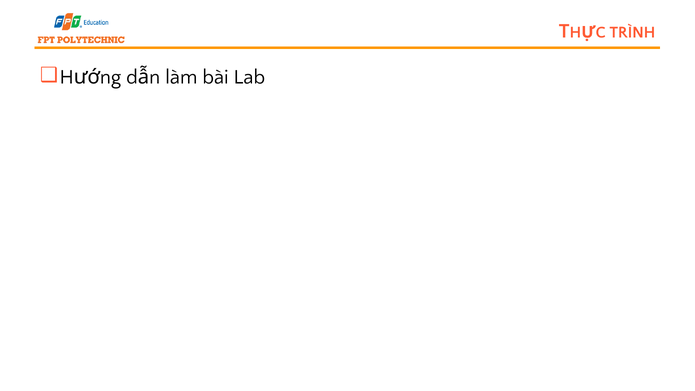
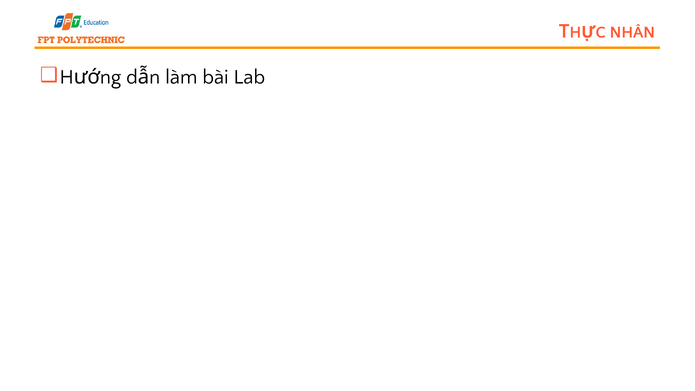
TRÌNH: TRÌNH -> NHÂN (632, 32)
